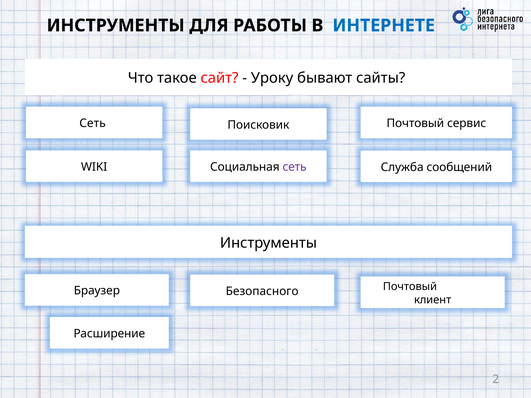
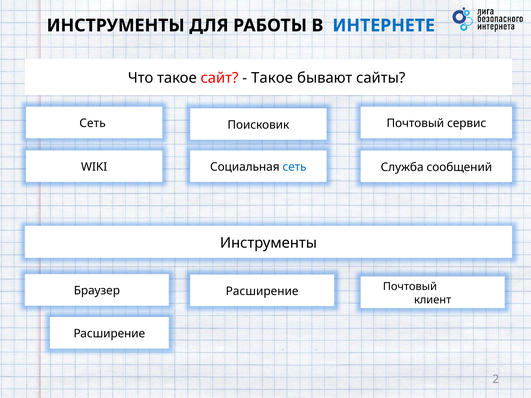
Уроку: Уроку -> Такое (272, 78)
сеть colour: purple -> blue (295, 167)
Безопасного: Безопасного -> Расширение (262, 291)
